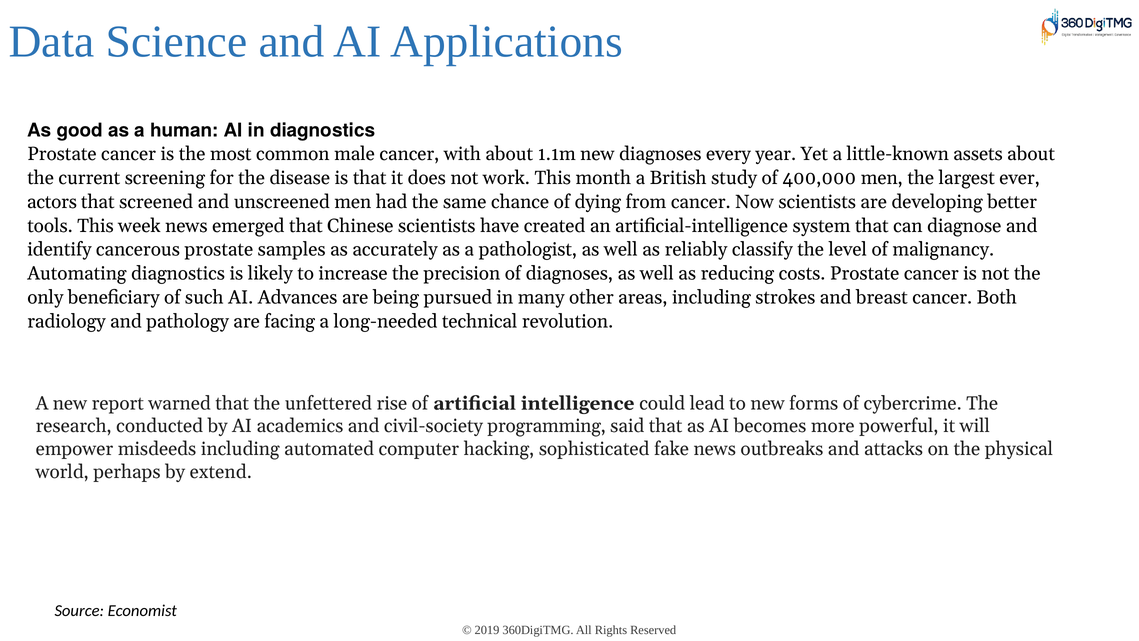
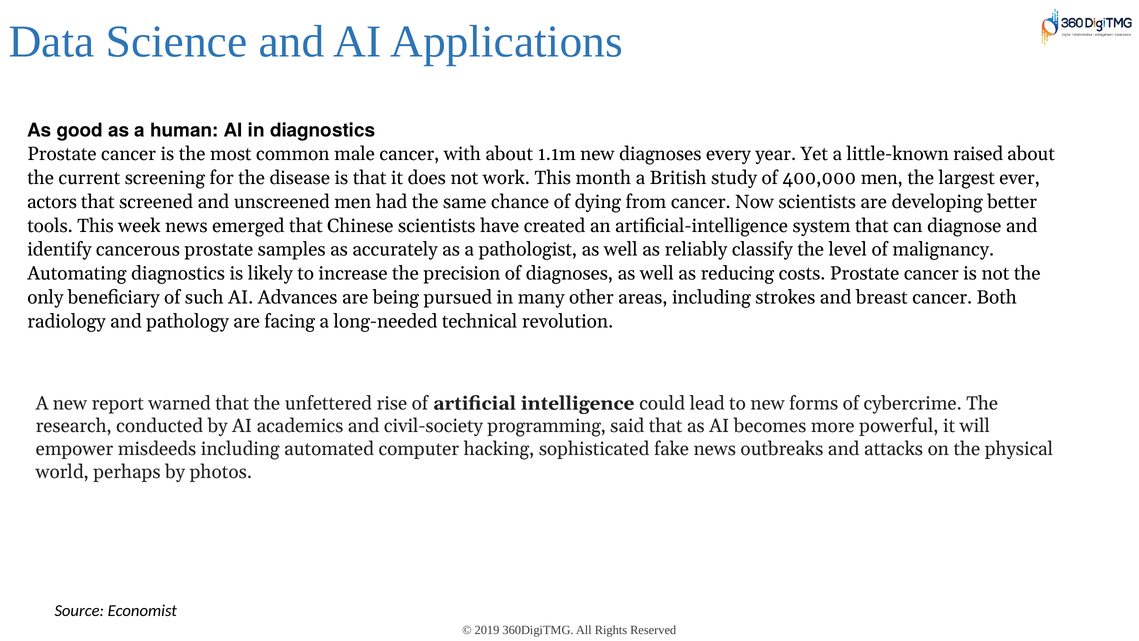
assets: assets -> raised (978, 154)
extend: extend -> photos (221, 472)
